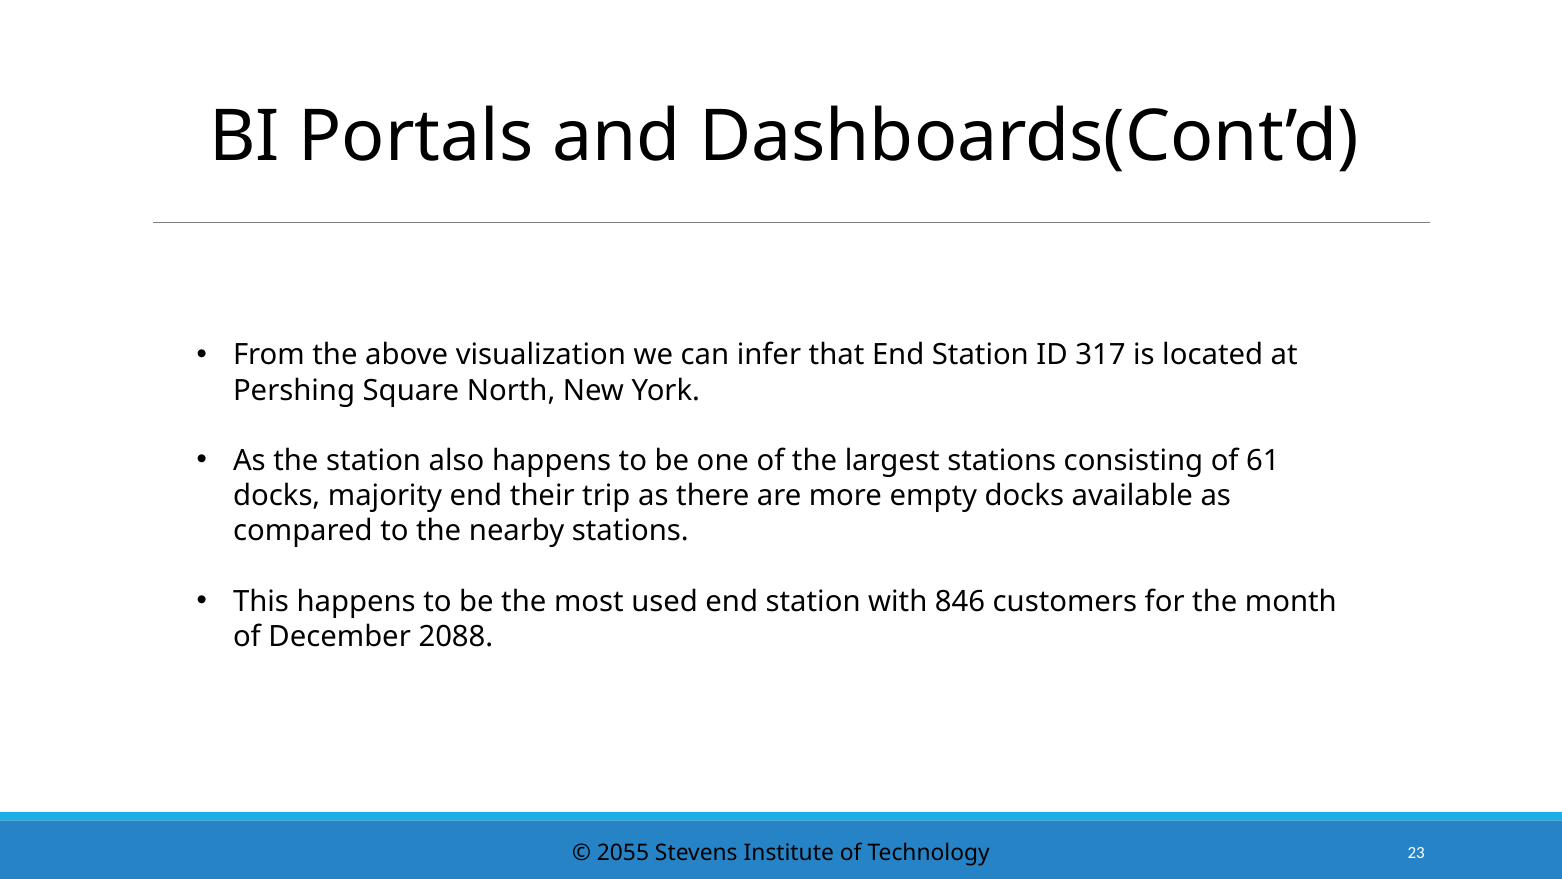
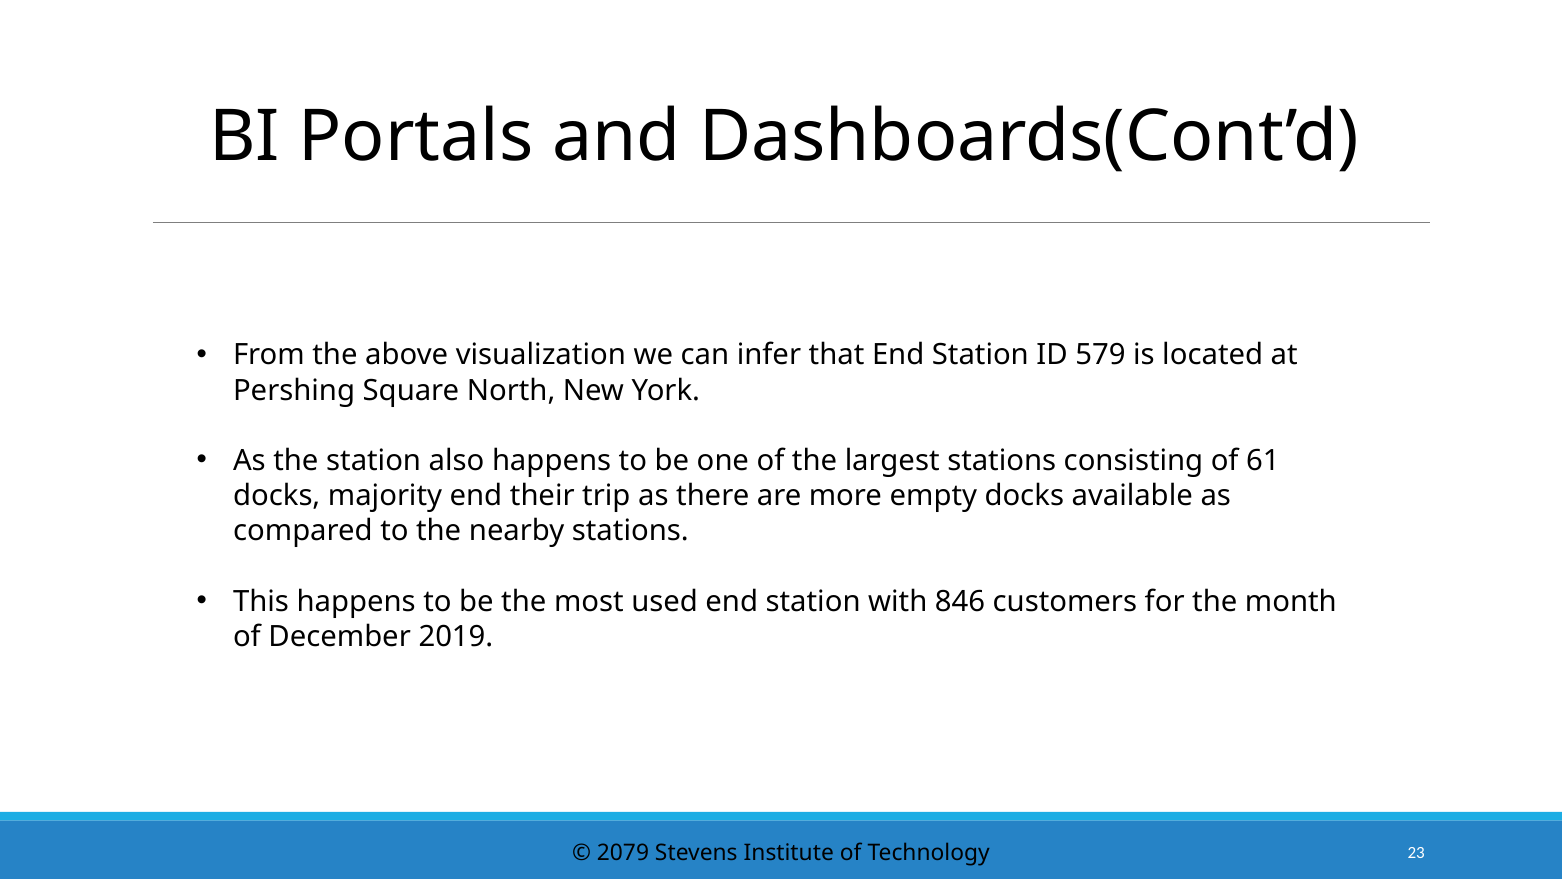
317: 317 -> 579 (1100, 355)
2088: 2088 -> 2019 (456, 636)
2055: 2055 -> 2079 (623, 853)
